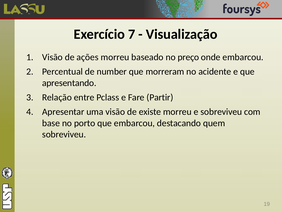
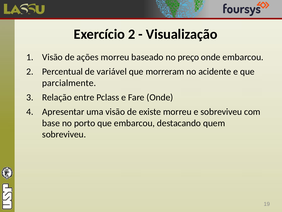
Exercício 7: 7 -> 2 (132, 34)
number: number -> variável (112, 72)
apresentando: apresentando -> parcialmente (69, 83)
Fare Partir: Partir -> Onde (160, 97)
